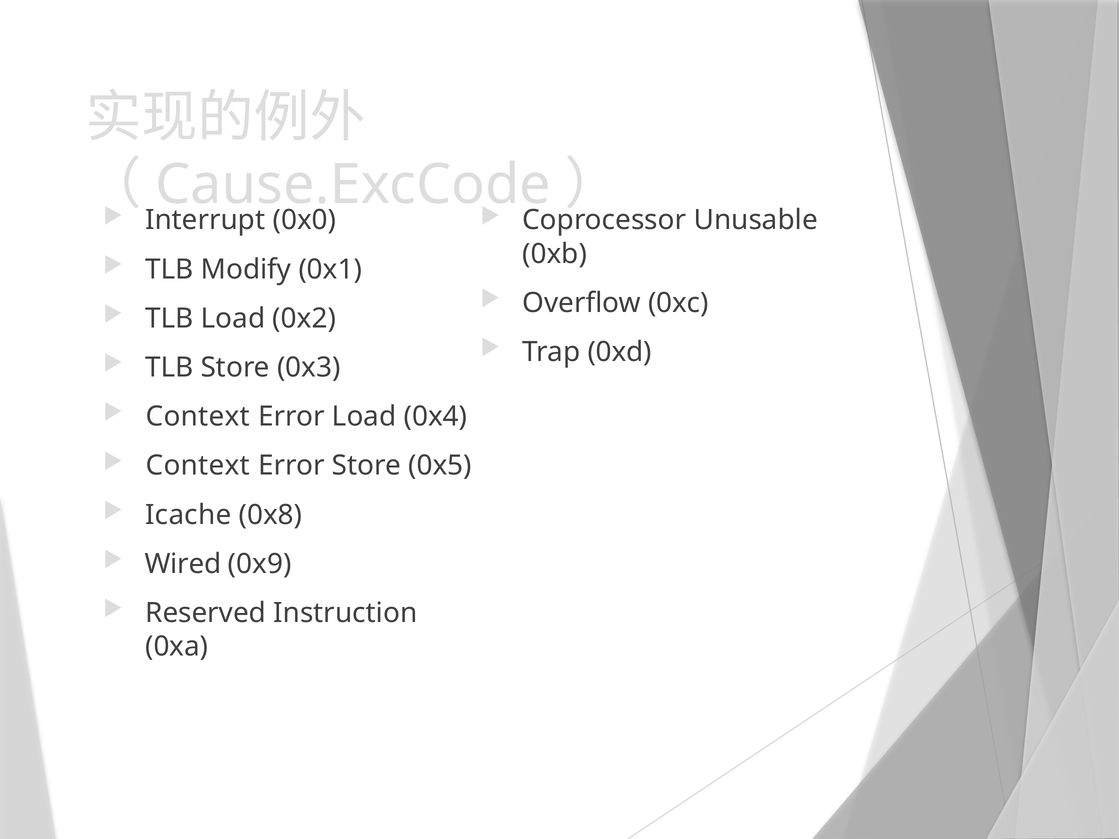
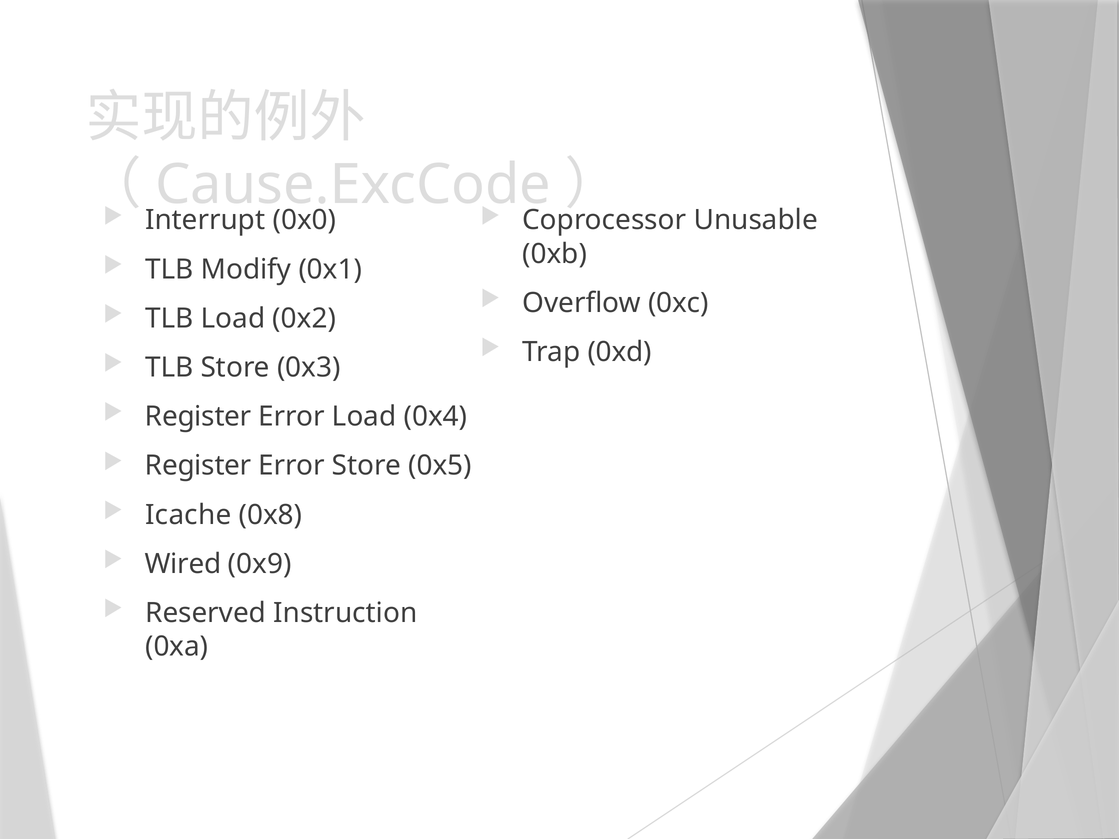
Context: Context -> Register (198, 417)
Context: Context -> Register (198, 466)
